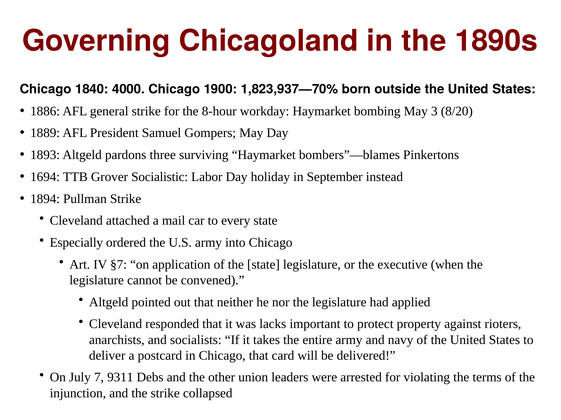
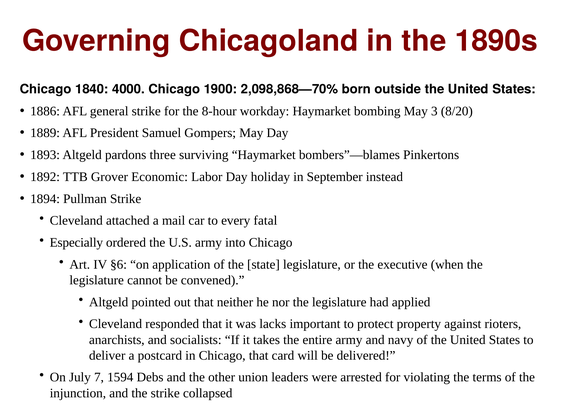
1,823,937—70%: 1,823,937—70% -> 2,098,868—70% (290, 89)
1694: 1694 -> 1892 (45, 177)
Socialistic: Socialistic -> Economic (160, 177)
every state: state -> fatal (265, 221)
§7: §7 -> §6 (119, 265)
9311: 9311 -> 1594 (120, 378)
